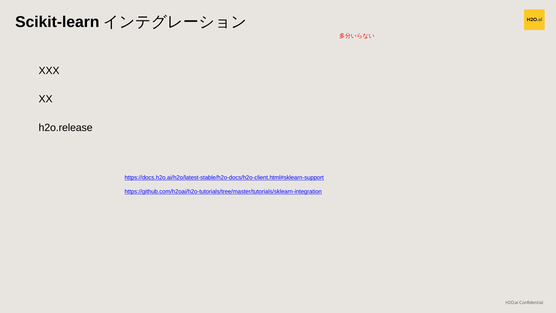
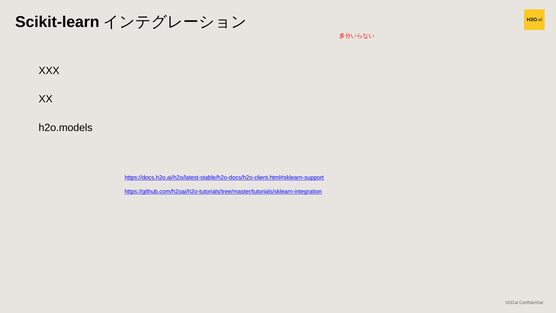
h2o.release: h2o.release -> h2o.models (66, 128)
